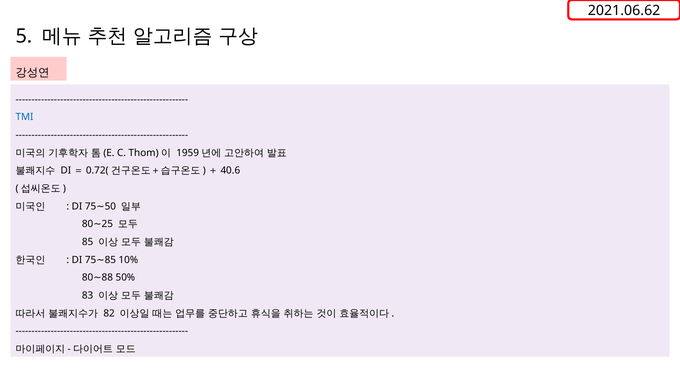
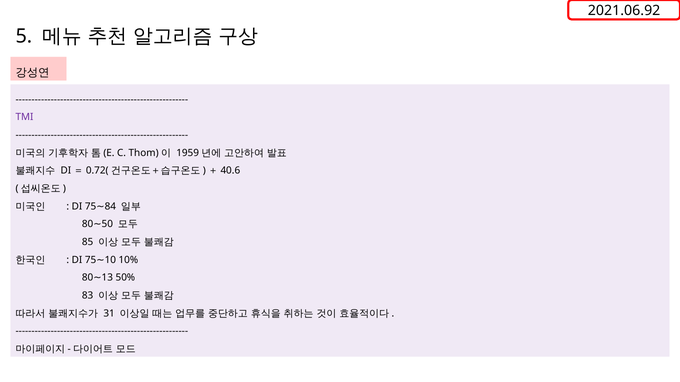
2021.06.62: 2021.06.62 -> 2021.06.92 (624, 11)
TMI colour: blue -> purple (24, 117)
50: 50 -> 84 (110, 207)
25: 25 -> 50 (107, 224)
85: 85 -> 10 (110, 260)
88: 88 -> 13 (107, 278)
82: 82 -> 31 (109, 314)
